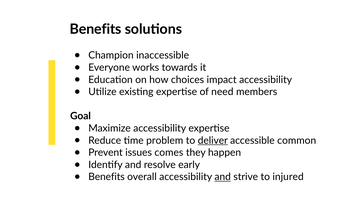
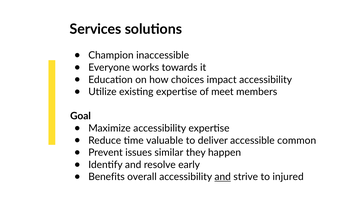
Benefits: Benefits -> Services (96, 29)
need: need -> meet (222, 92)
problem: problem -> valuable (165, 140)
deliver underline: present -> none (213, 140)
comes: comes -> similar (169, 152)
